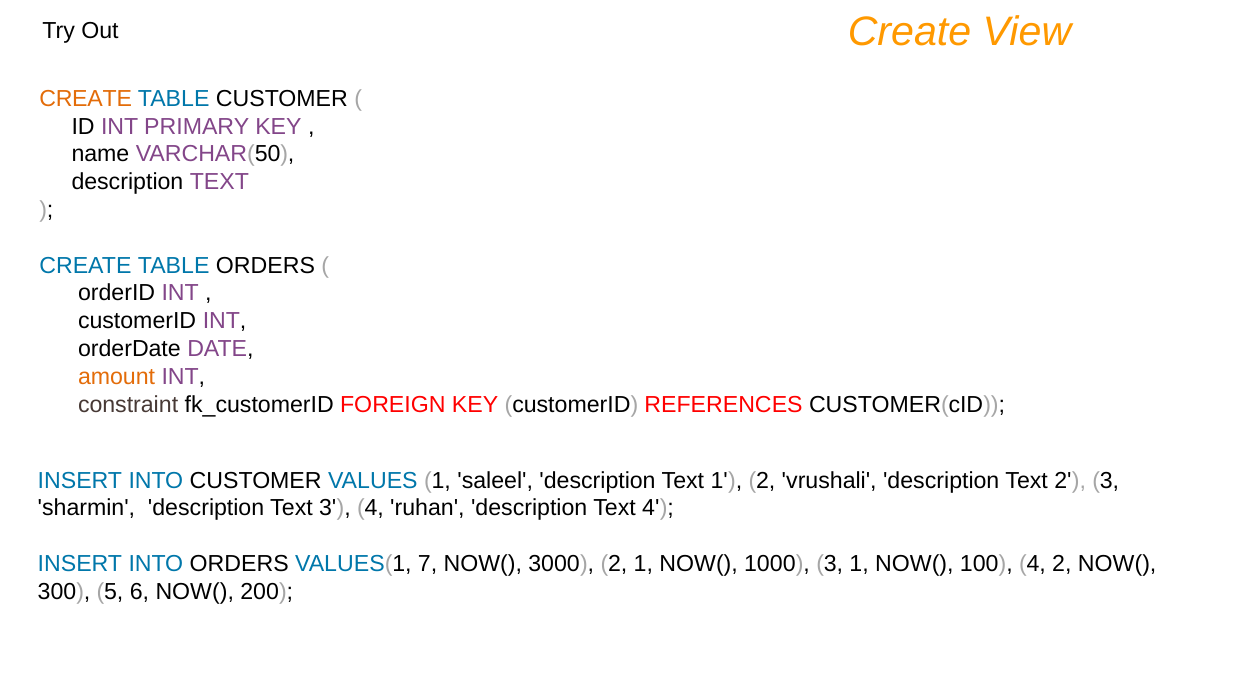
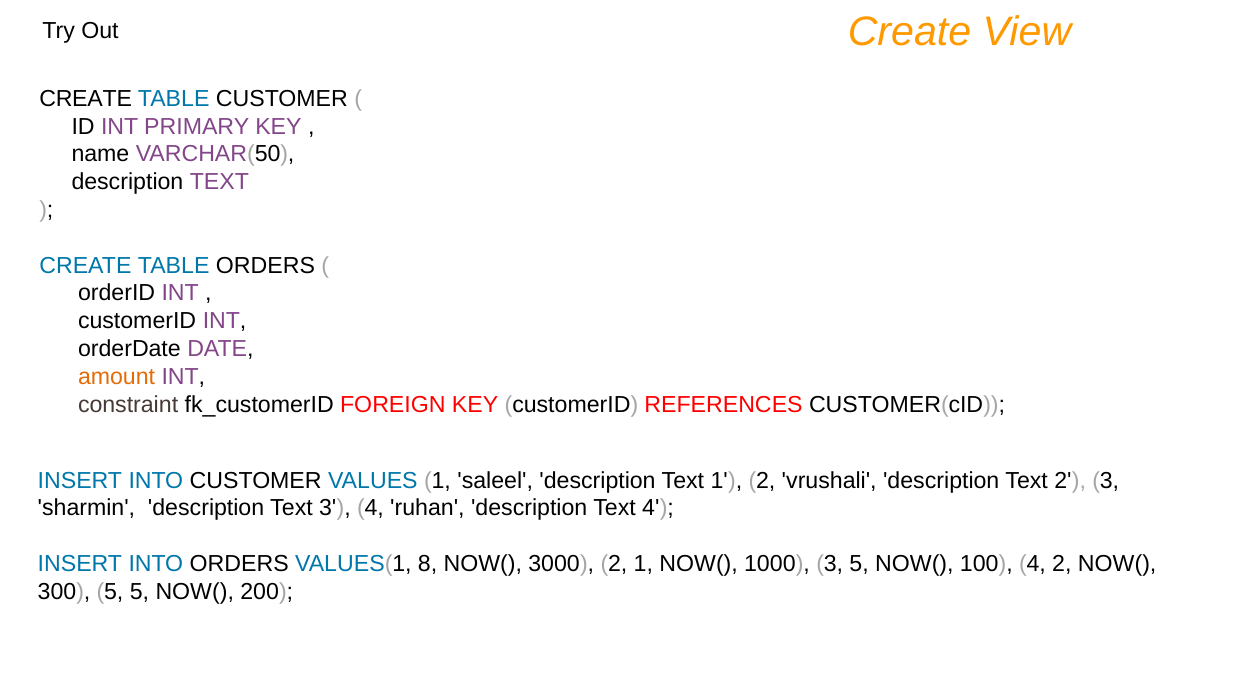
CREATE colour: orange -> black (86, 99)
7: 7 -> 8 (428, 564)
3 1: 1 -> 5 (859, 564)
5 6: 6 -> 5 (139, 591)
